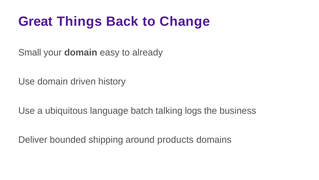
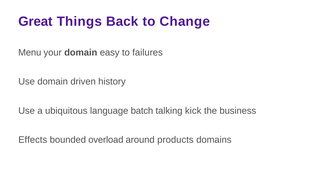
Small: Small -> Menu (30, 52)
already: already -> failures (148, 52)
logs: logs -> kick (193, 110)
Deliver: Deliver -> Effects (33, 139)
shipping: shipping -> overload (106, 139)
